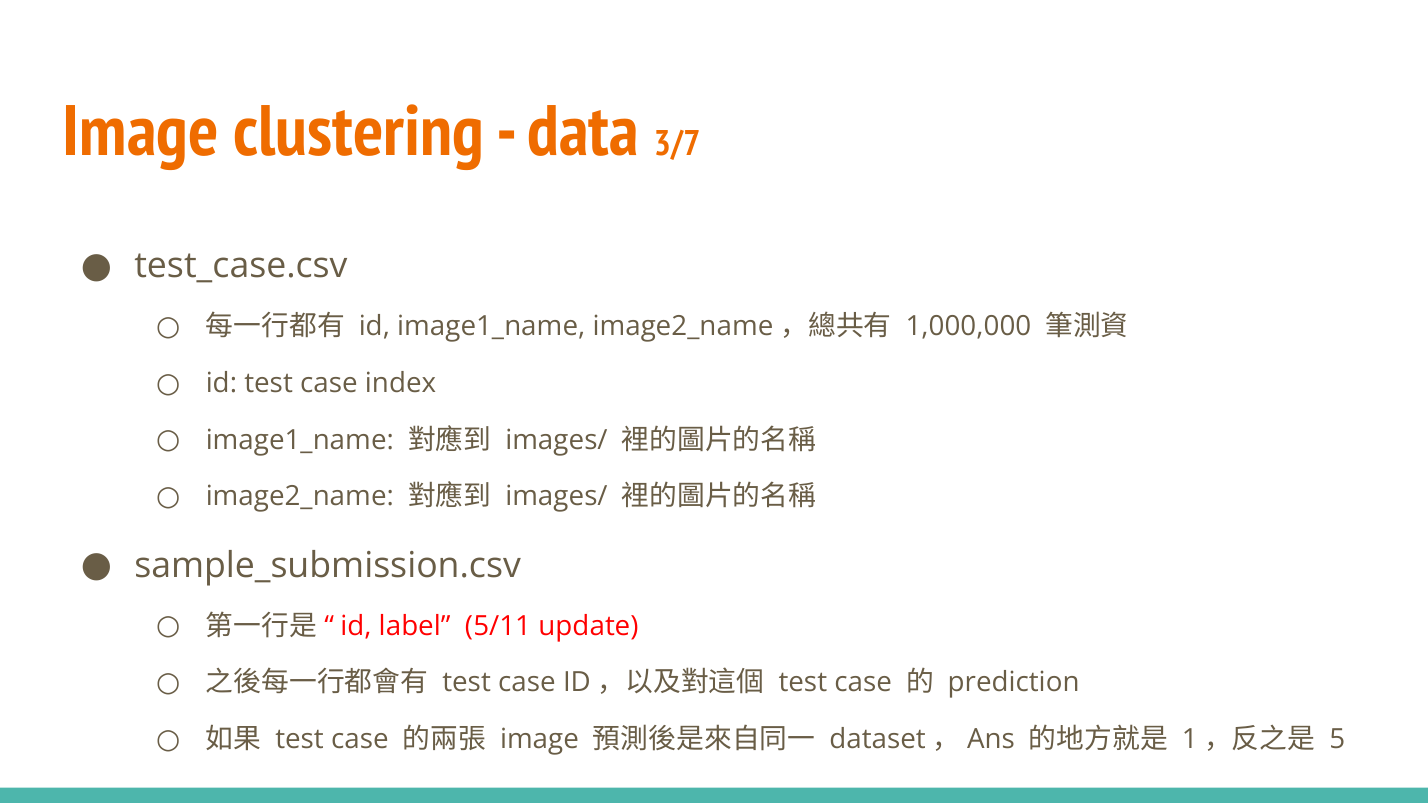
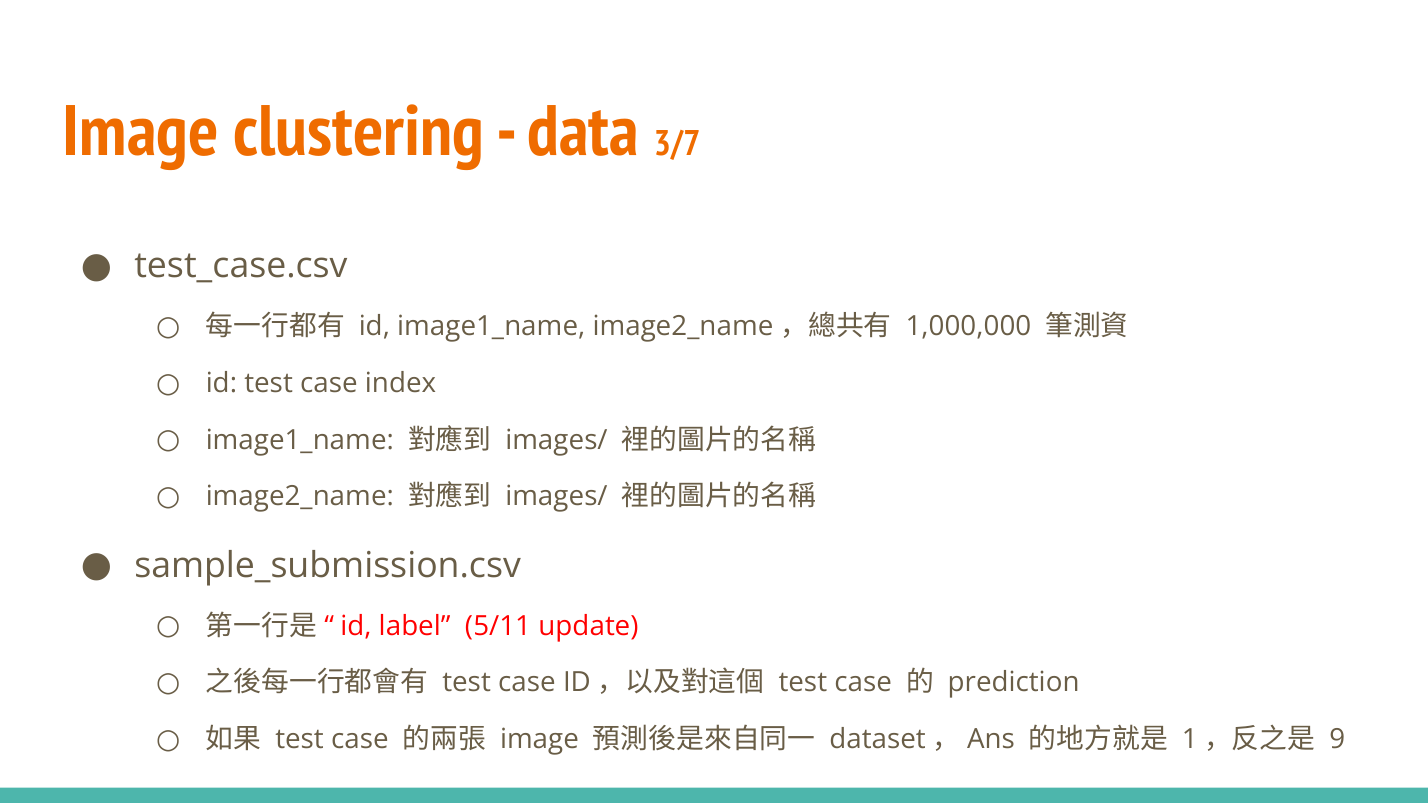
5: 5 -> 9 (1337, 740)
